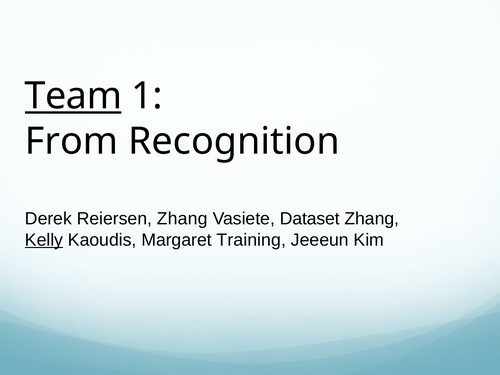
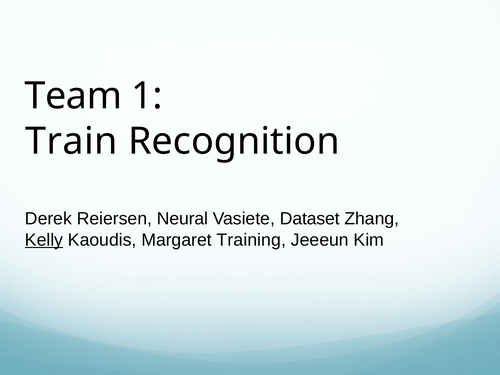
Team underline: present -> none (73, 96)
From: From -> Train (71, 141)
Reiersen Zhang: Zhang -> Neural (182, 219)
